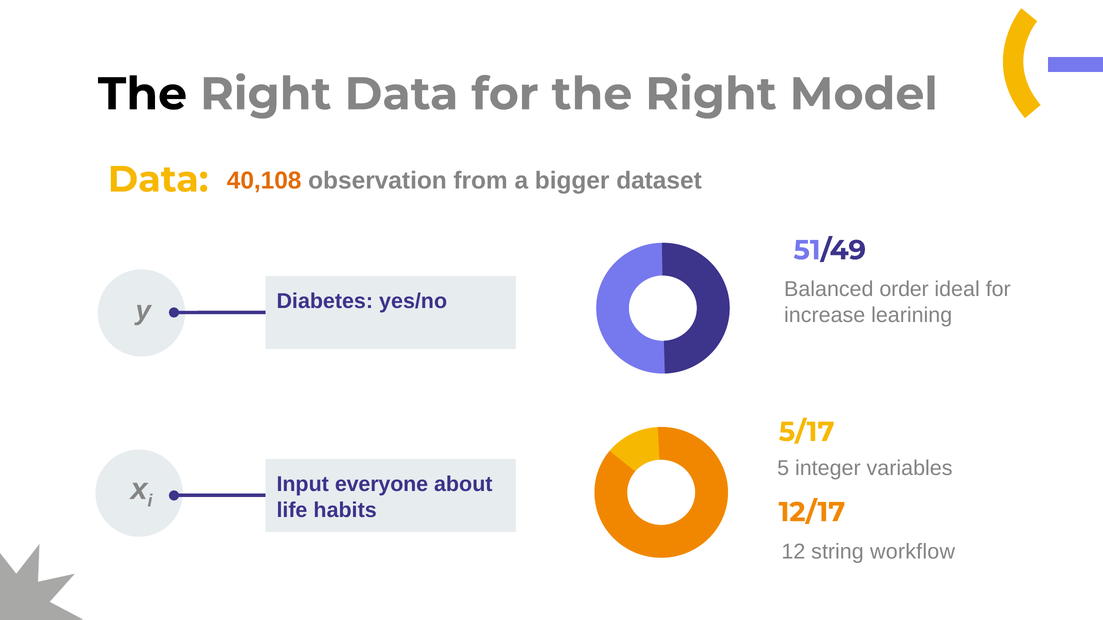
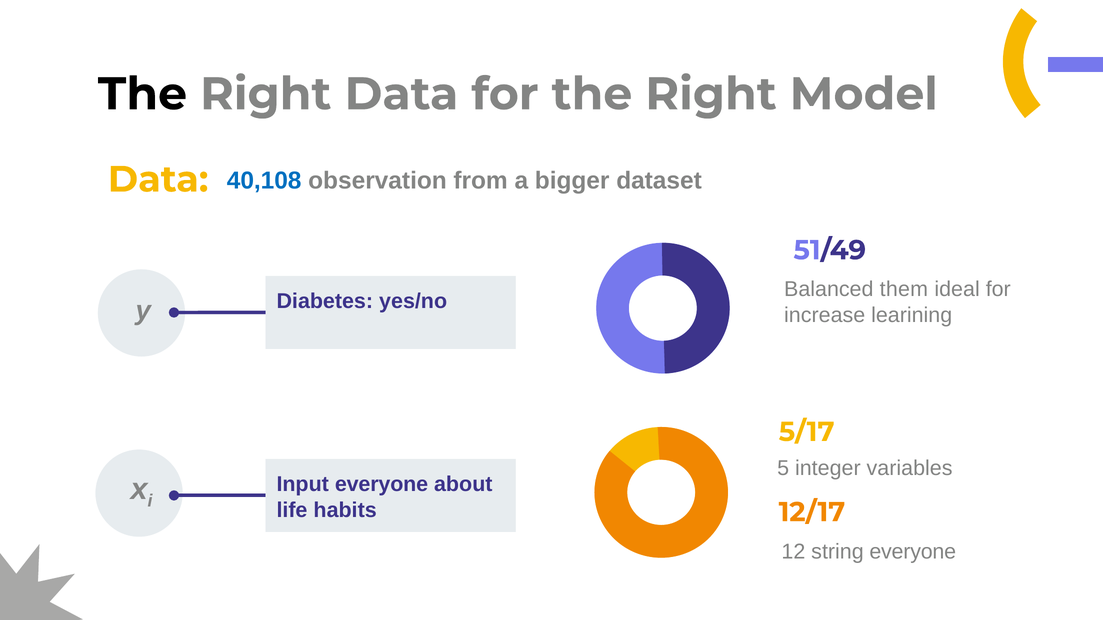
40,108 colour: orange -> blue (264, 181)
order: order -> them (904, 290)
string workflow: workflow -> everyone (913, 552)
